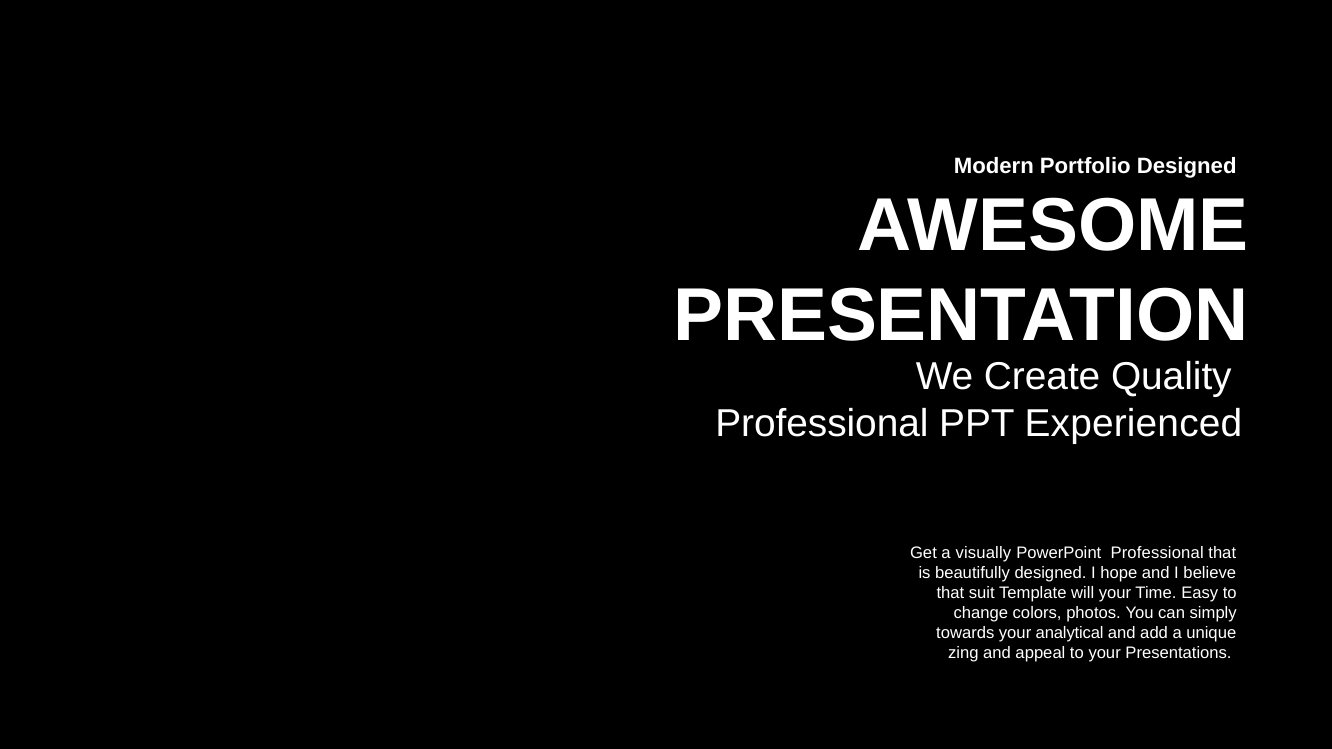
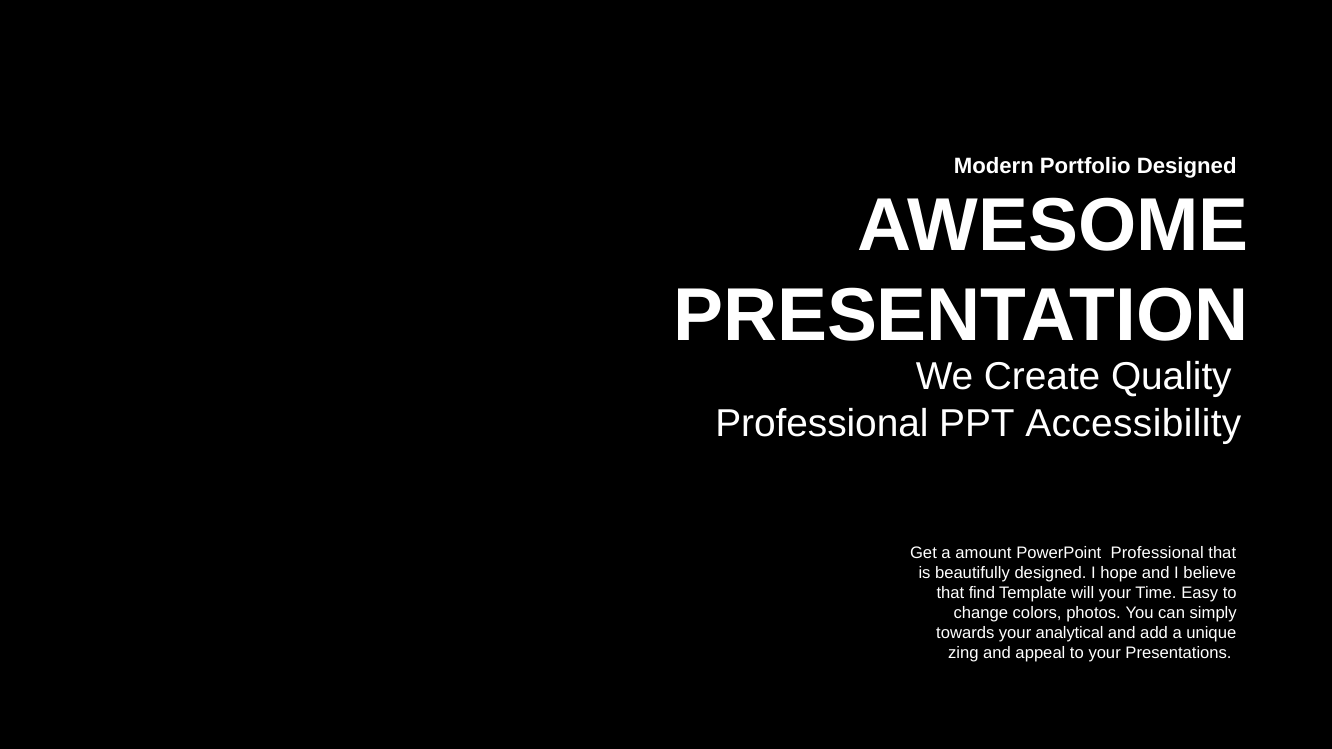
Experienced: Experienced -> Accessibility (1133, 423)
visually: visually -> amount (983, 553)
suit: suit -> find (982, 593)
